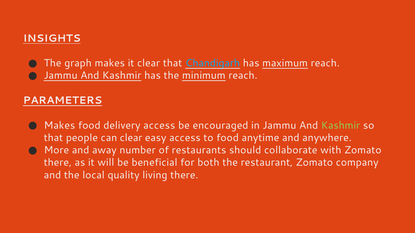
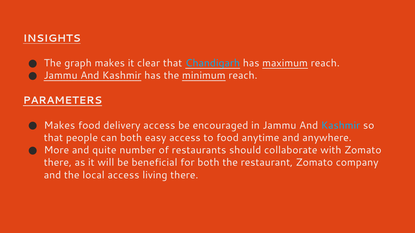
Kashmir colour: light green -> light blue (341, 126)
can clear: clear -> both (131, 138)
away: away -> quite (104, 150)
local quality: quality -> access (123, 175)
